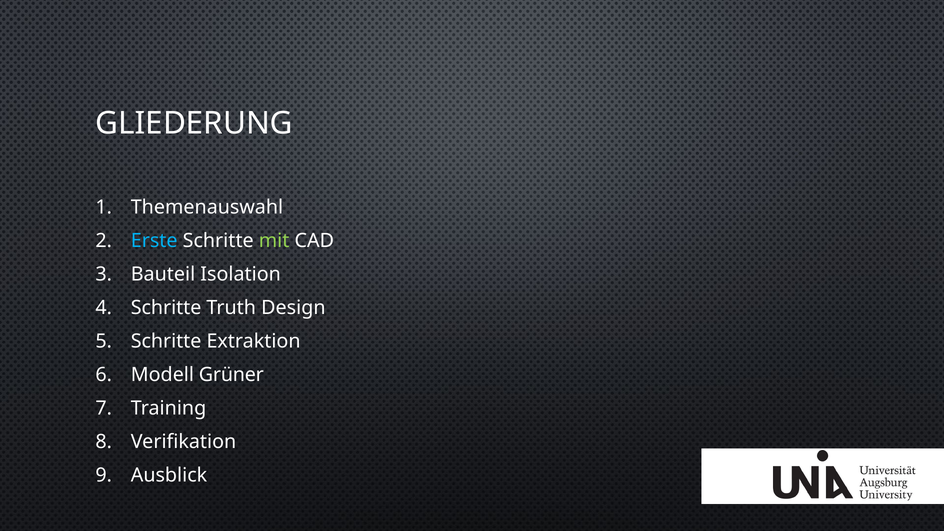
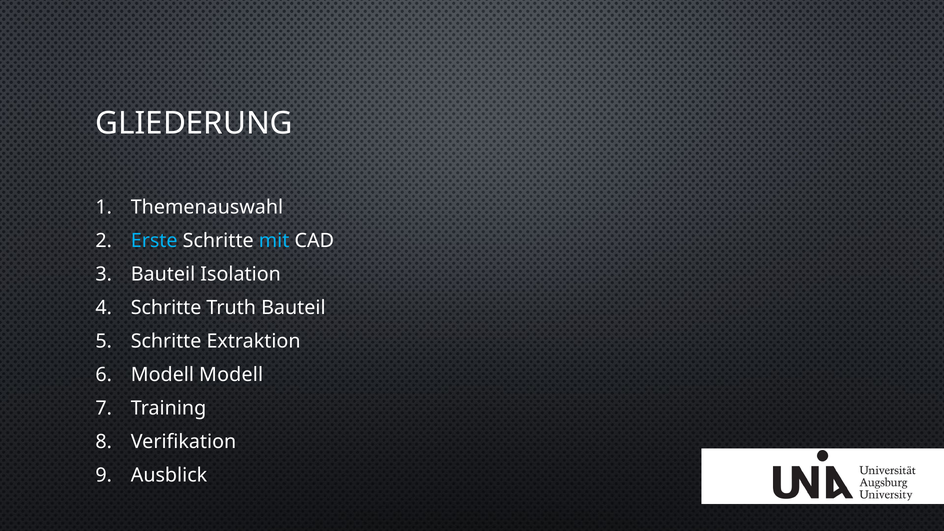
mit colour: light green -> light blue (274, 241)
Truth Design: Design -> Bauteil (293, 308)
Modell Grüner: Grüner -> Modell (231, 375)
